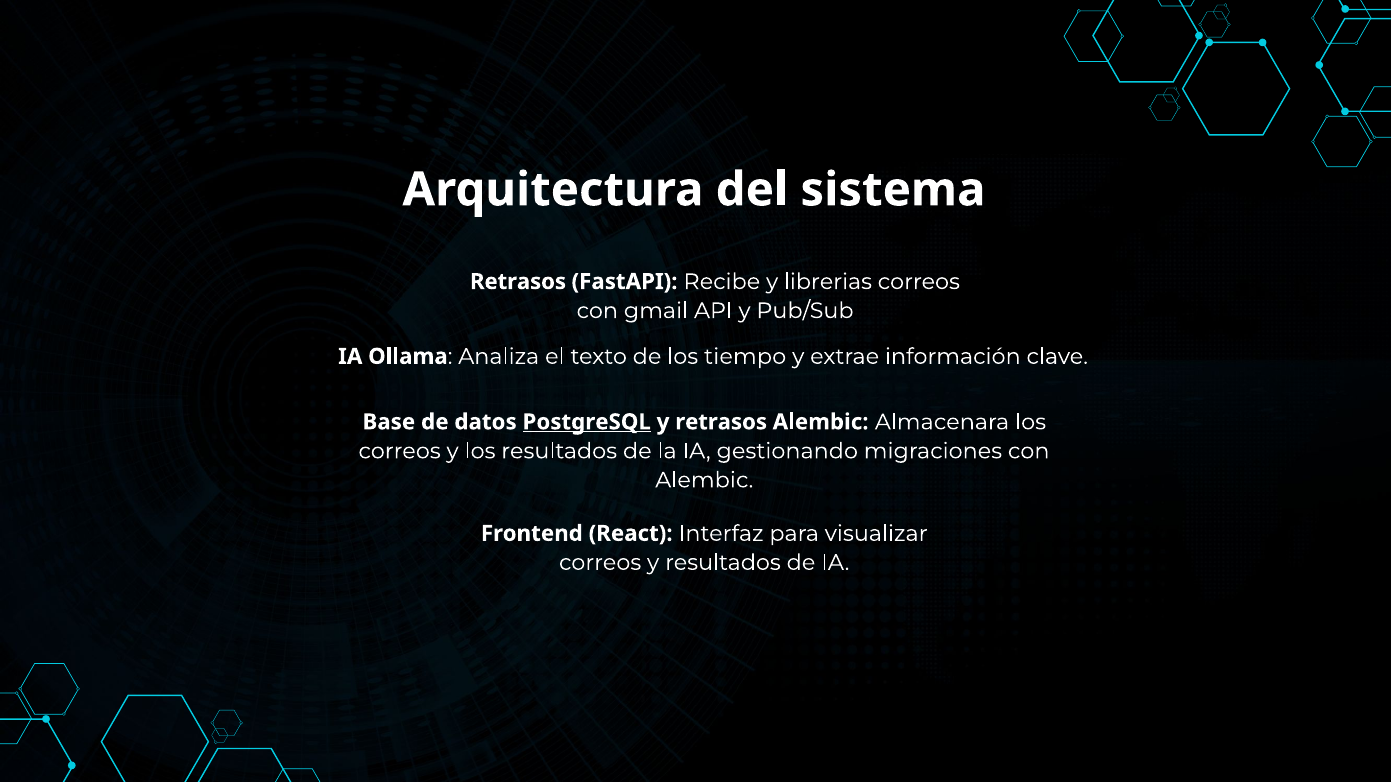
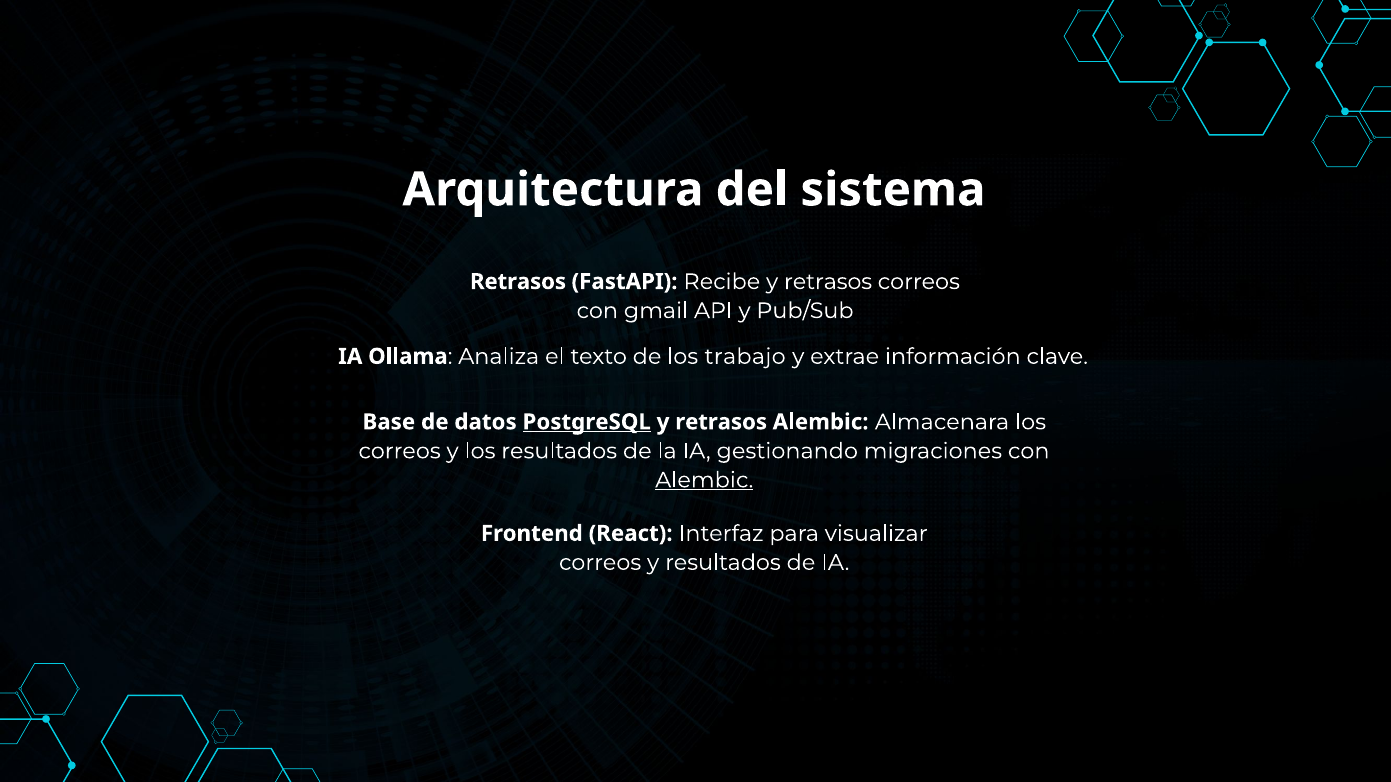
Recibe y librerias: librerias -> retrasos (828, 282)
tiempo: tiempo -> trabajo (745, 357)
Alembic underline: none -> present (704, 480)
